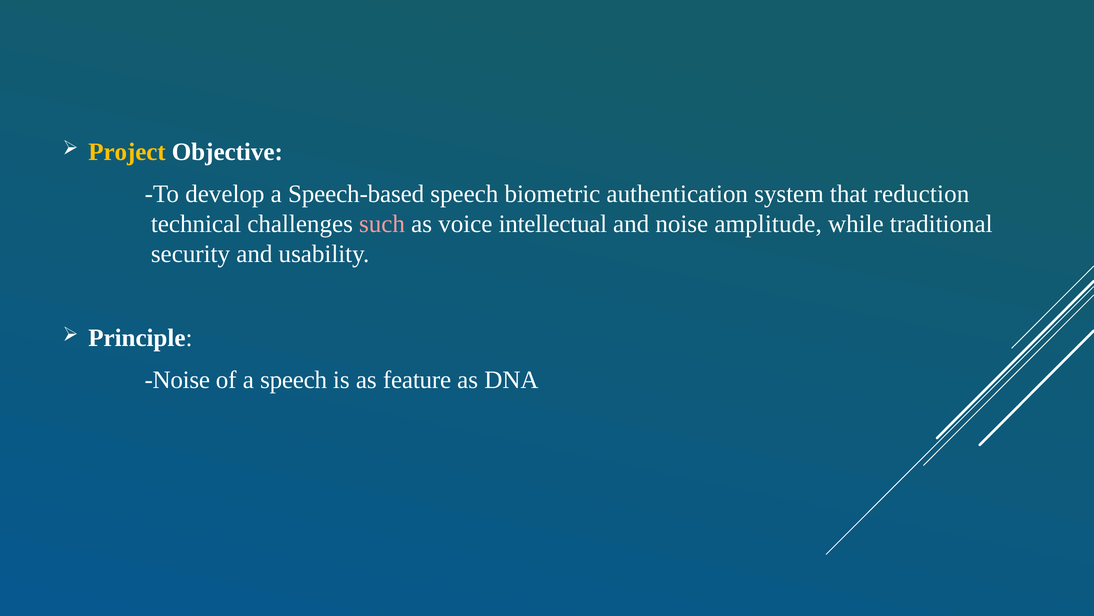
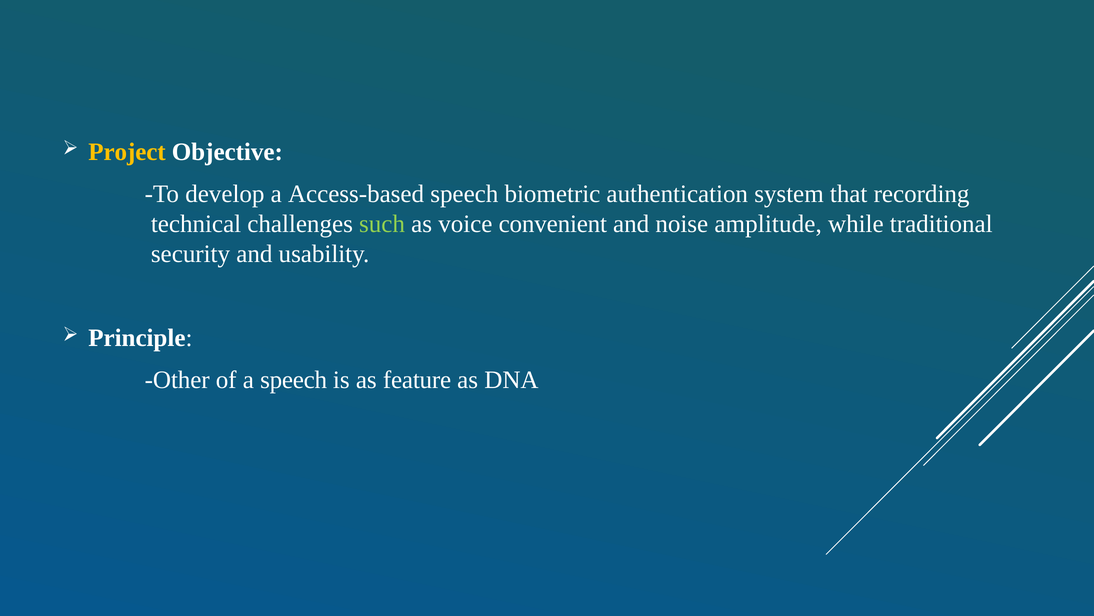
Speech-based: Speech-based -> Access-based (356, 194)
reduction: reduction -> recording (922, 194)
such colour: pink -> light green (382, 224)
intellectual: intellectual -> convenient (553, 224)
Noise: Noise -> Other (177, 380)
